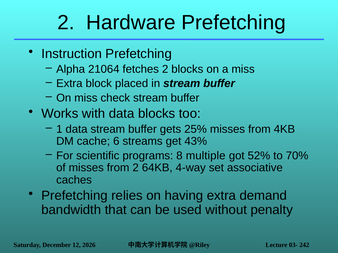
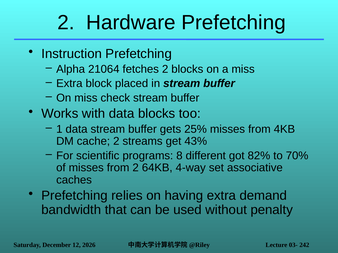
cache 6: 6 -> 2 (116, 141)
multiple: multiple -> different (206, 156)
52%: 52% -> 82% (259, 156)
